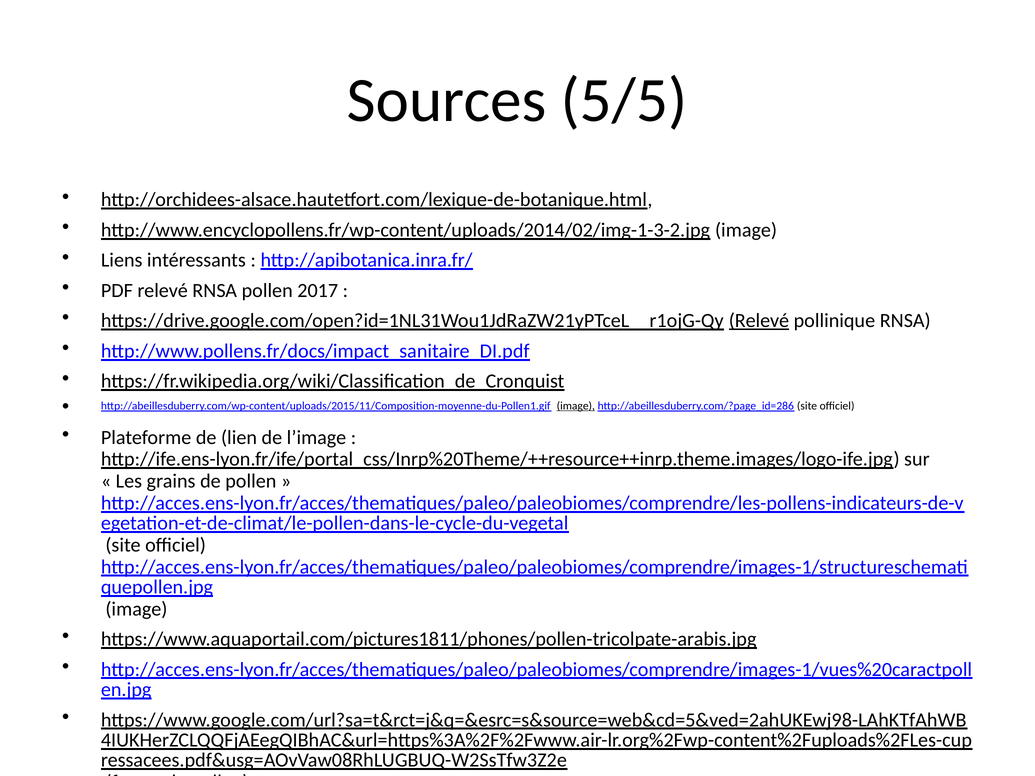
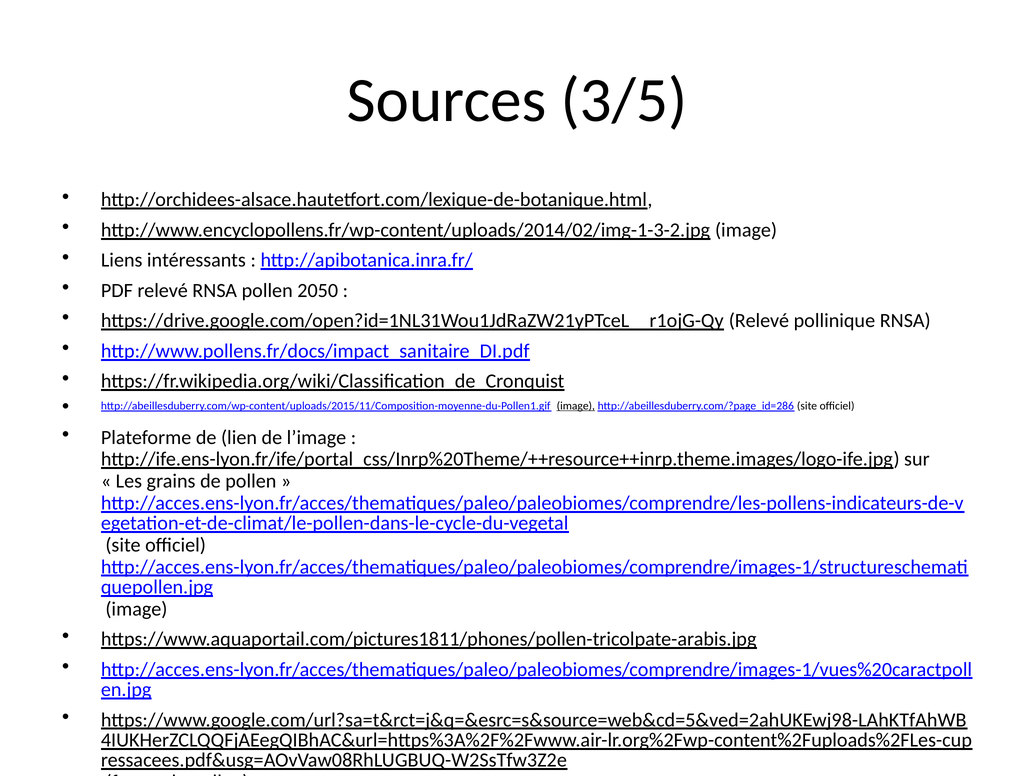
5/5: 5/5 -> 3/5 (624, 100)
2017: 2017 -> 2050 (318, 291)
Relevé underline: present -> none (759, 321)
